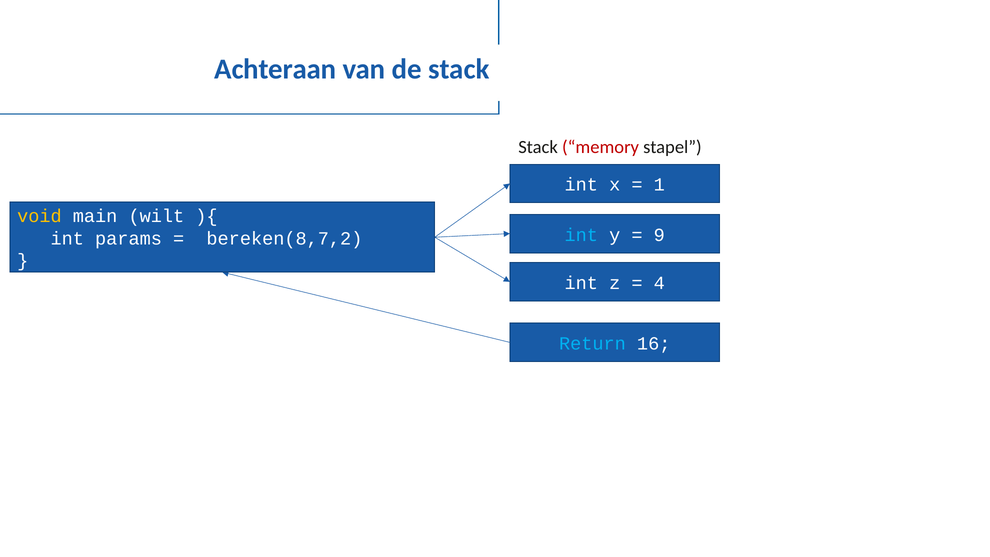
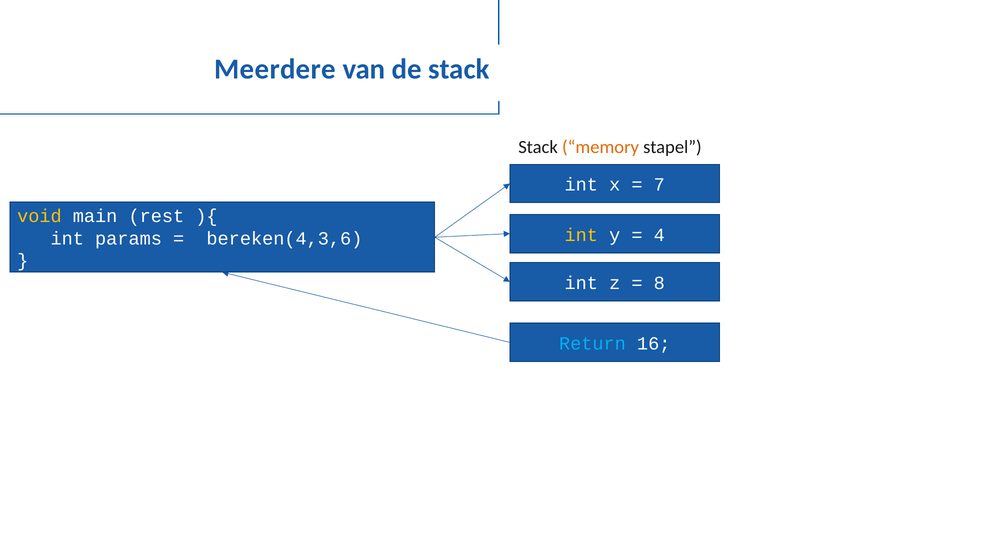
Achteraan: Achteraan -> Meerdere (275, 69)
memory colour: red -> orange (601, 147)
1: 1 -> 7 (659, 185)
wilt: wilt -> rest (156, 216)
int colour: light blue -> yellow (581, 235)
9: 9 -> 4 (659, 235)
bereken(8,7,2: bereken(8,7,2 -> bereken(4,3,6 (284, 238)
4: 4 -> 8 (659, 283)
